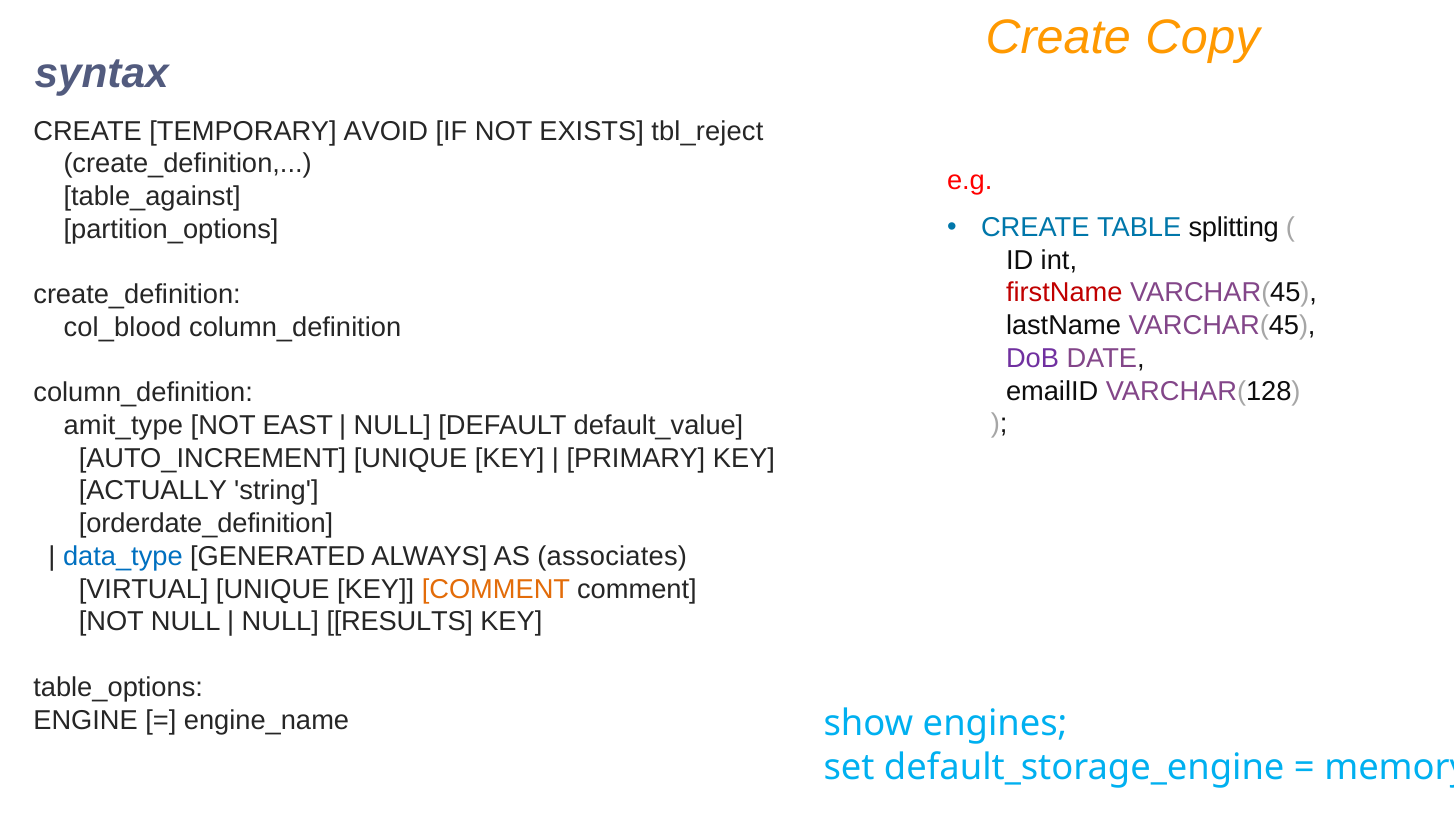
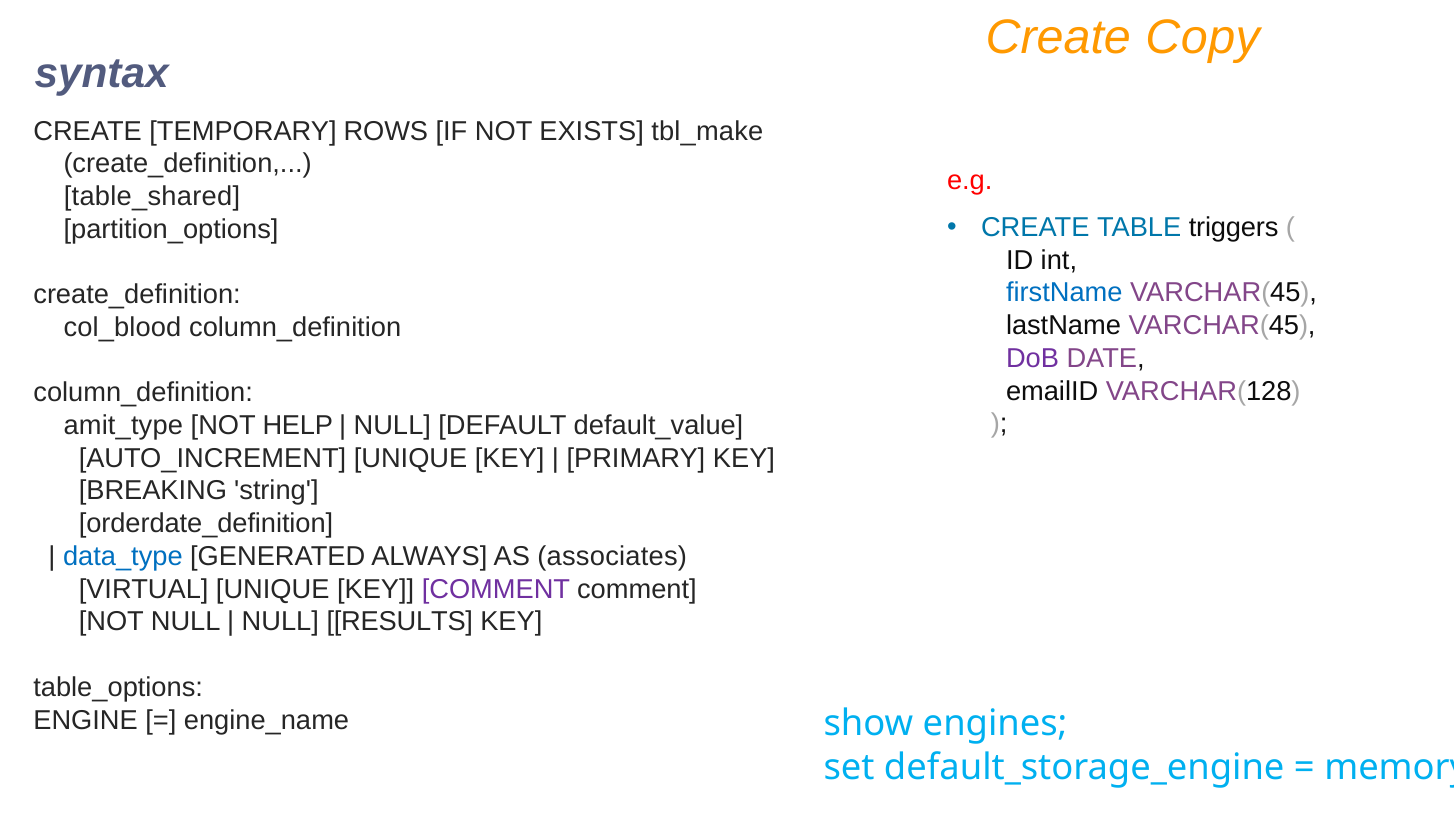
AVOID: AVOID -> ROWS (386, 131)
tbl_reject: tbl_reject -> tbl_make (707, 131)
table_against: table_against -> table_shared (152, 196)
splitting: splitting -> triggers (1234, 228)
firstName colour: red -> blue (1064, 293)
EAST: EAST -> HELP (298, 425)
ACTUALLY: ACTUALLY -> BREAKING (153, 491)
COMMENT colour: orange -> purple (496, 589)
